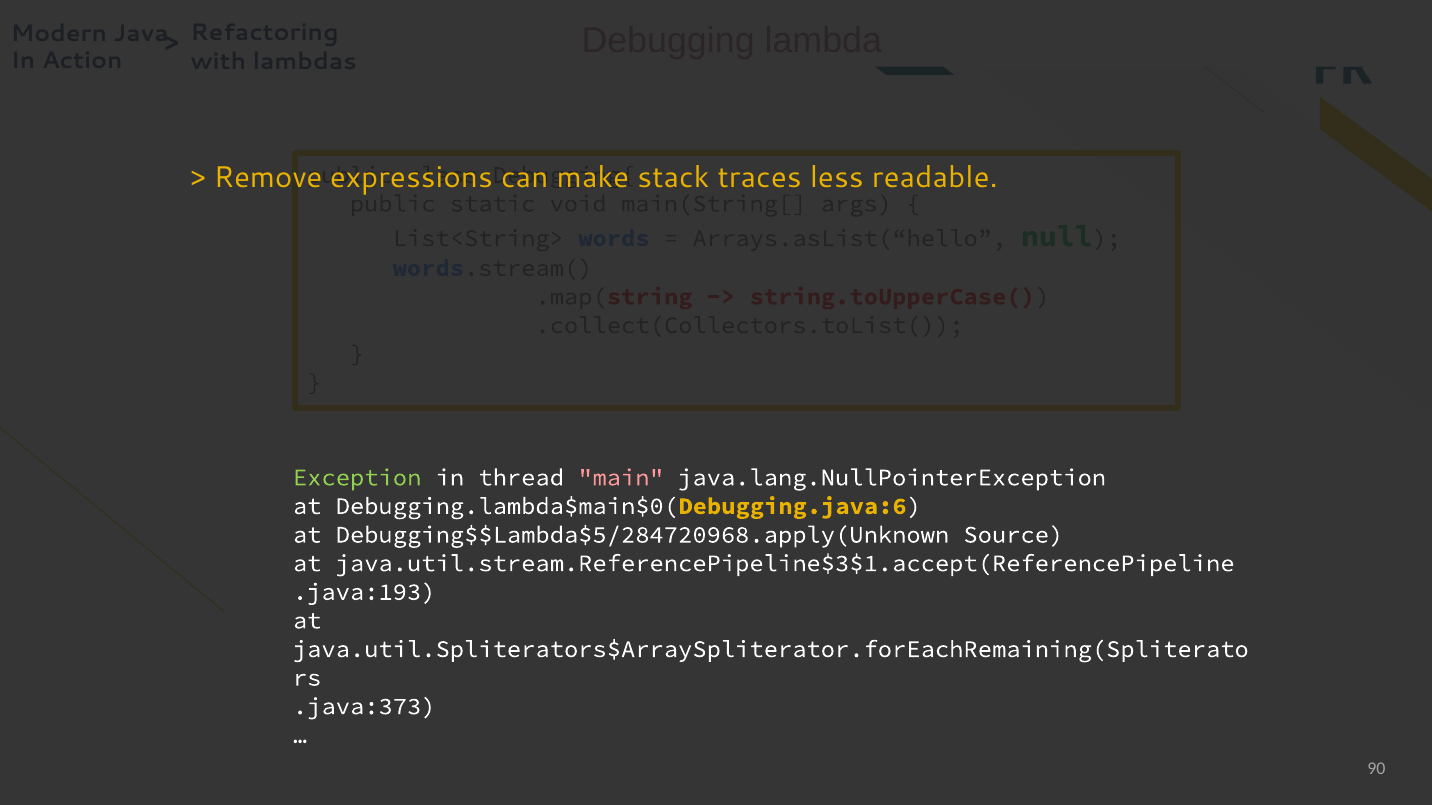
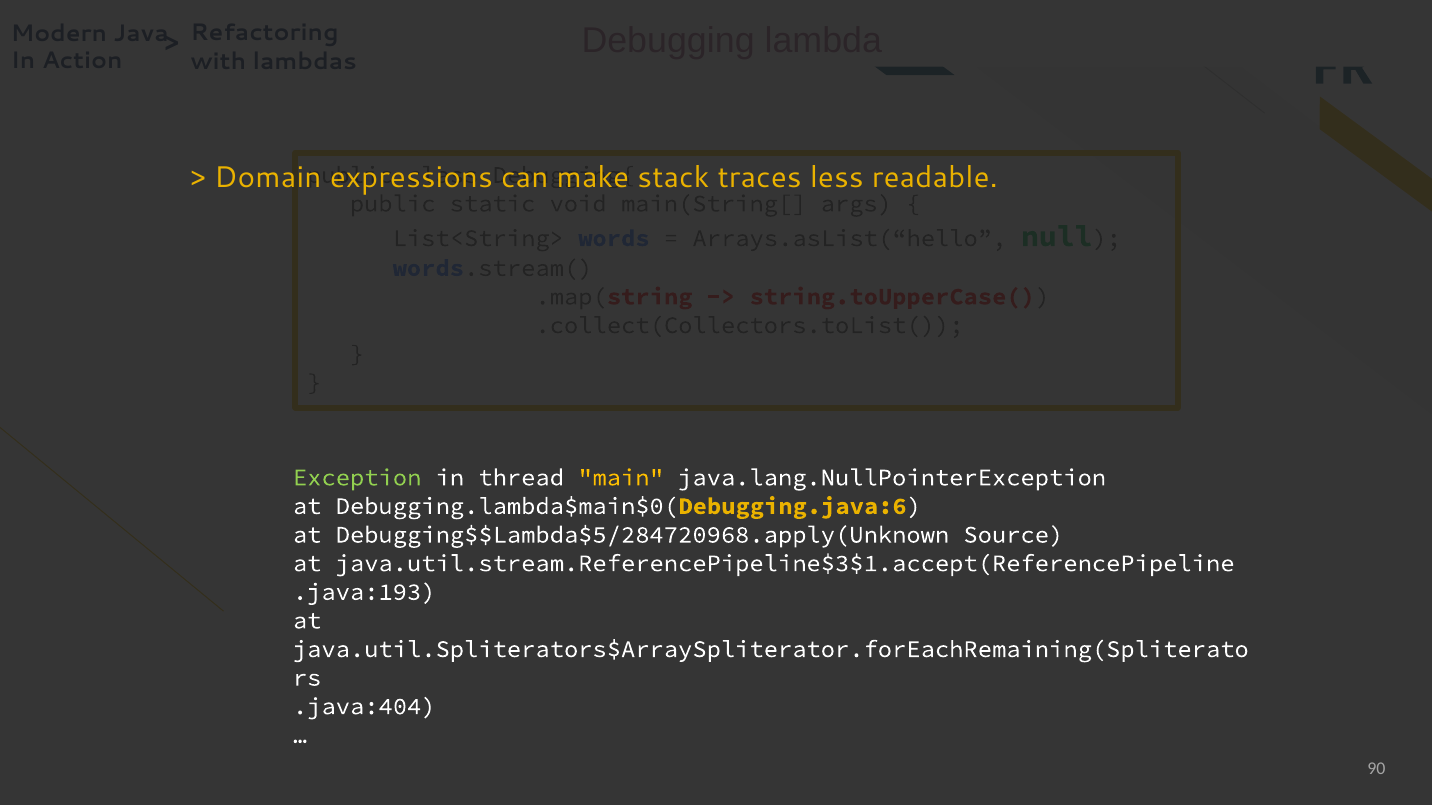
Remove: Remove -> Domain (268, 178)
main colour: pink -> yellow (621, 478)
.java:373: .java:373 -> .java:404 (364, 707)
